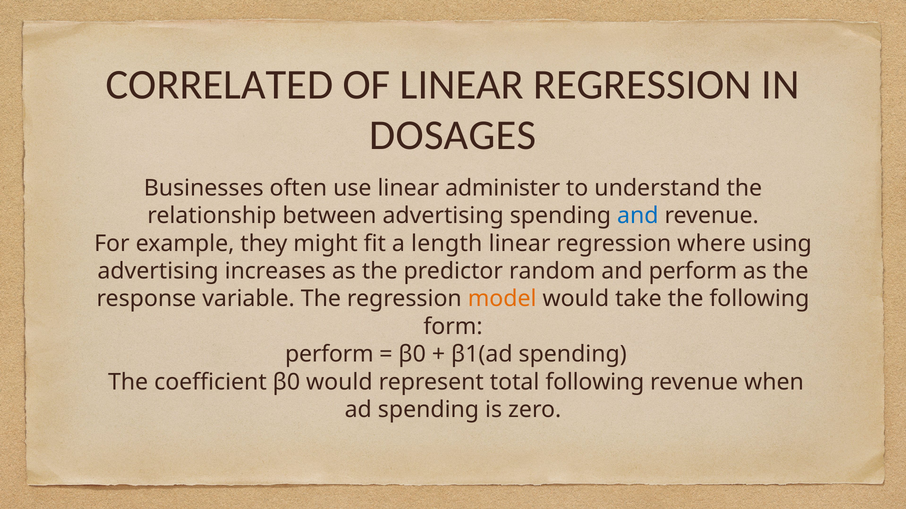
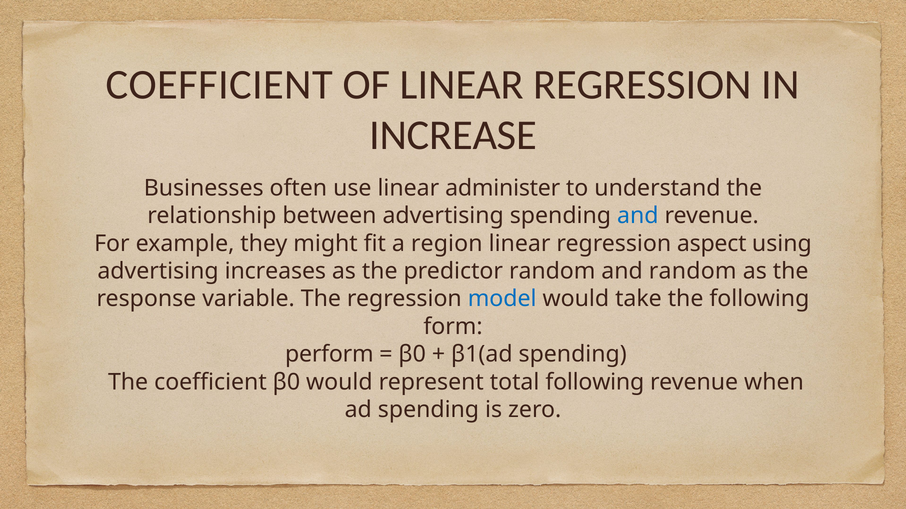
CORRELATED: CORRELATED -> COEFFICIENT (219, 85)
DOSAGES: DOSAGES -> INCREASE (453, 136)
length: length -> region (447, 244)
where: where -> aspect (712, 244)
and perform: perform -> random (693, 271)
model colour: orange -> blue (502, 299)
